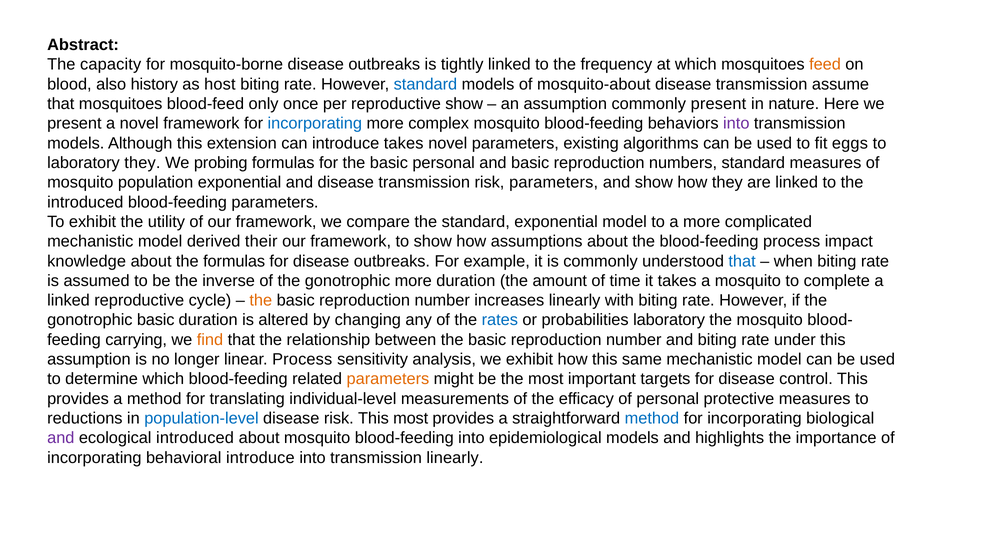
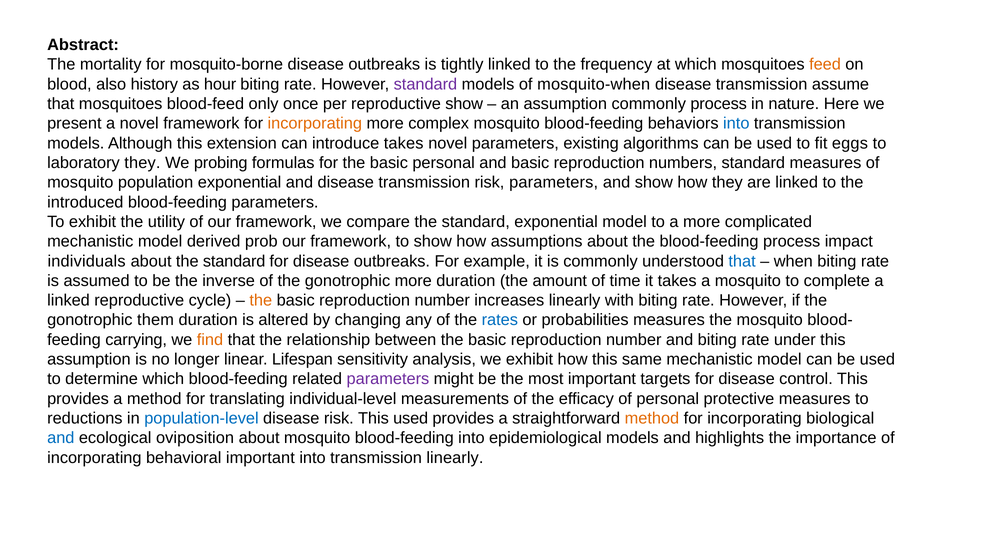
capacity: capacity -> mortality (111, 65)
host: host -> hour (220, 84)
standard colour: blue -> purple (425, 84)
mosquito-about: mosquito-about -> mosquito-when (594, 84)
commonly present: present -> process (719, 104)
incorporating colour: blue -> orange (315, 124)
into colour: purple -> blue (736, 124)
their: their -> prob (261, 241)
knowledge: knowledge -> individuals (87, 261)
about the formulas: formulas -> standard (234, 261)
gonotrophic basic: basic -> them (156, 320)
probabilities laboratory: laboratory -> measures (669, 320)
linear Process: Process -> Lifespan (302, 359)
parameters colour: orange -> purple (388, 379)
This most: most -> used (411, 418)
method colour: blue -> orange (652, 418)
and colour: purple -> blue (61, 438)
ecological introduced: introduced -> oviposition (195, 438)
behavioral introduce: introduce -> important (260, 458)
